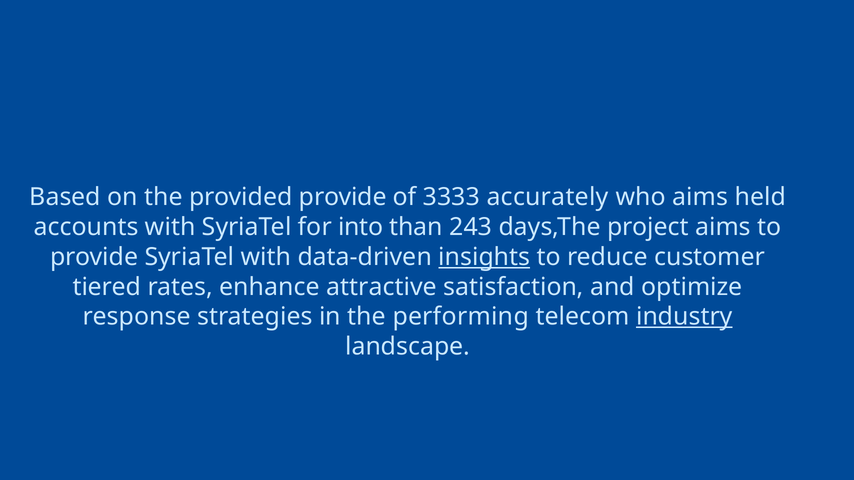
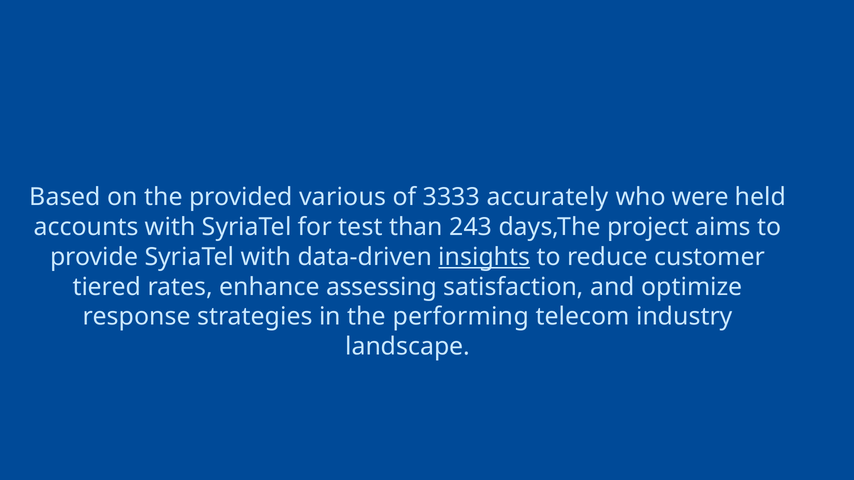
provided provide: provide -> various (343, 197)
who aims: aims -> were (700, 197)
into: into -> test (360, 227)
attractive: attractive -> assessing (382, 287)
industry underline: present -> none (684, 317)
